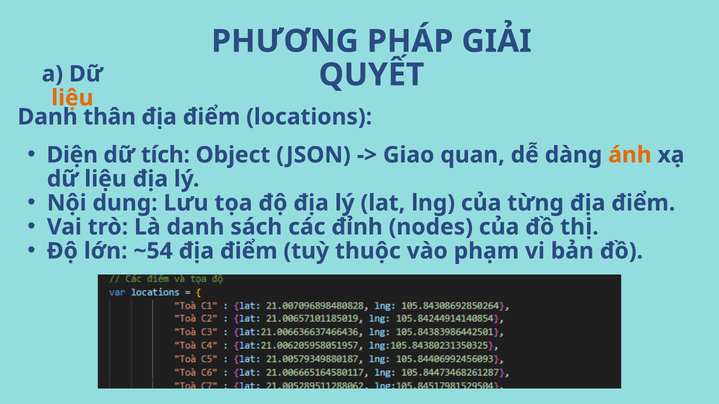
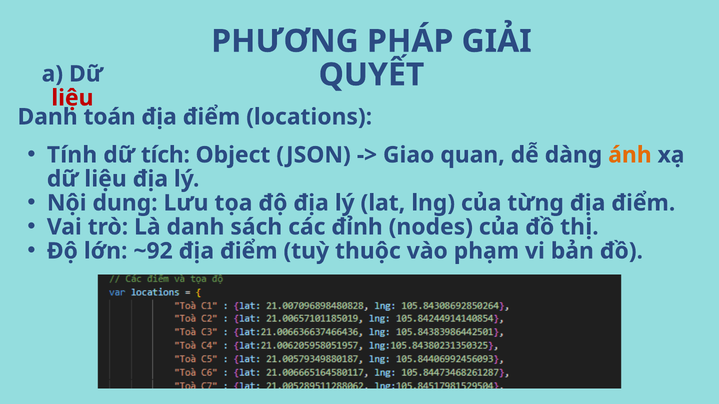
liệu colour: orange -> red (72, 98)
thân: thân -> toán (110, 117)
Diện: Diện -> Tính (72, 155)
~54: ~54 -> ~92 (153, 251)
